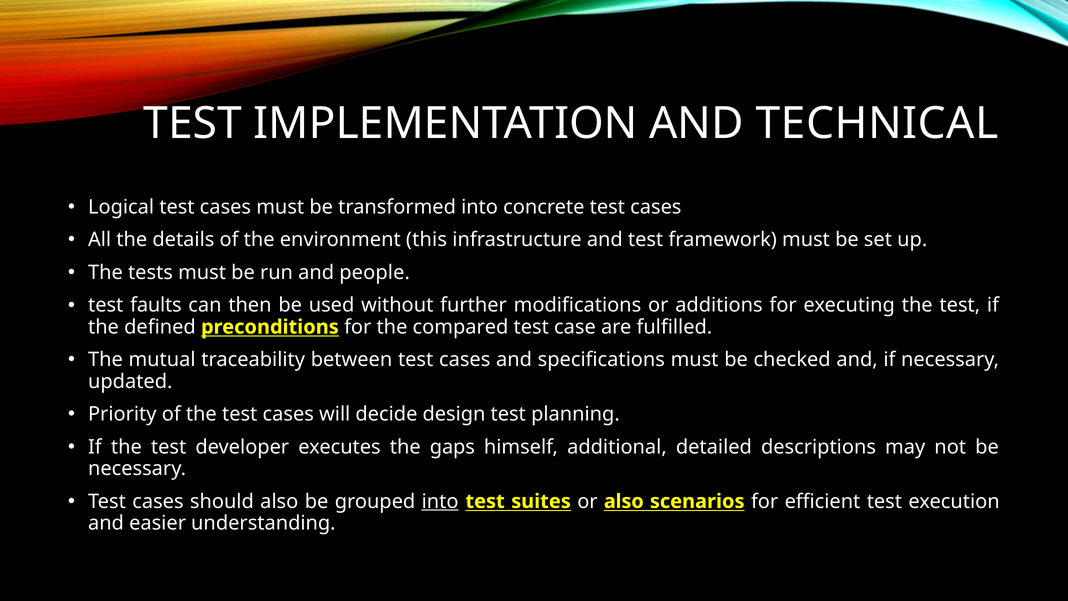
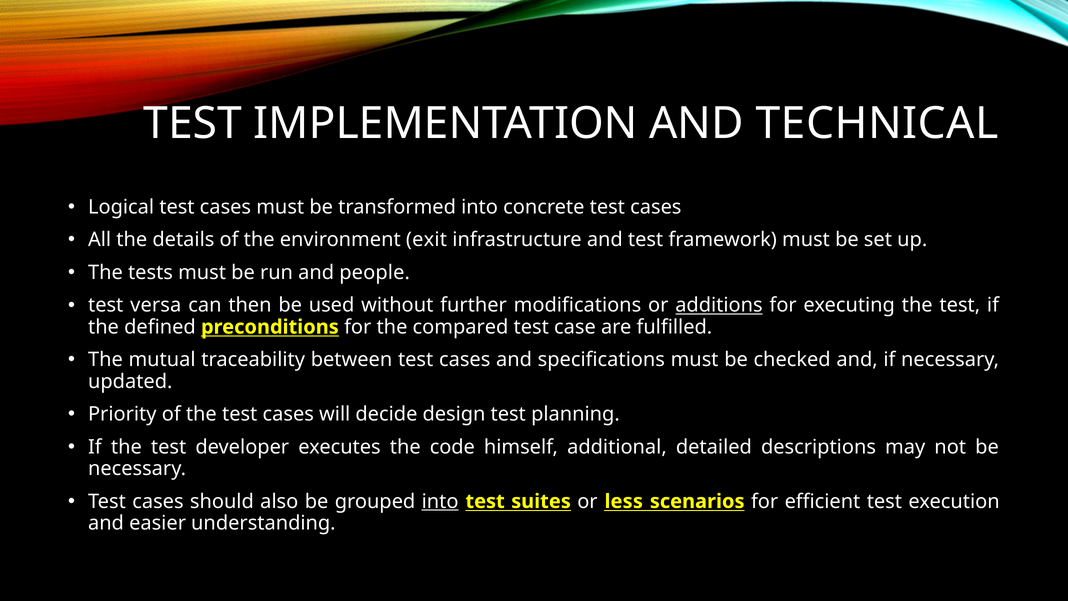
this: this -> exit (426, 240)
faults: faults -> versa (156, 305)
additions underline: none -> present (719, 305)
gaps: gaps -> code (452, 447)
or also: also -> less (624, 501)
